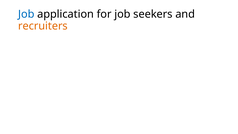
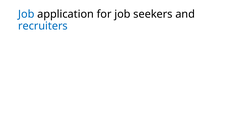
recruiters colour: orange -> blue (43, 26)
